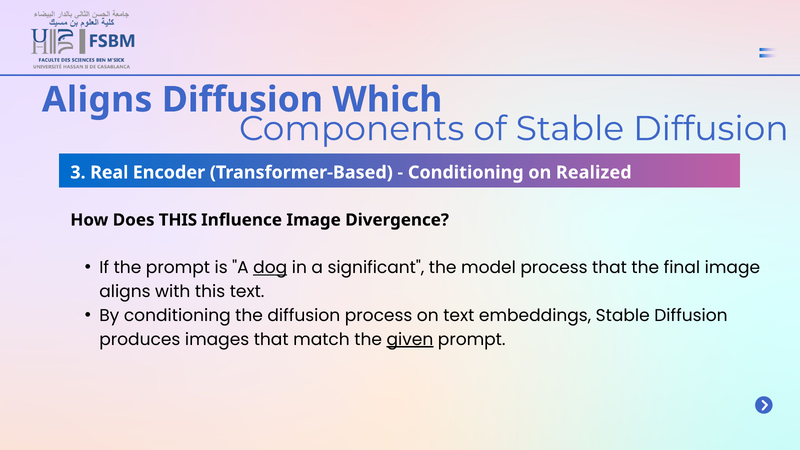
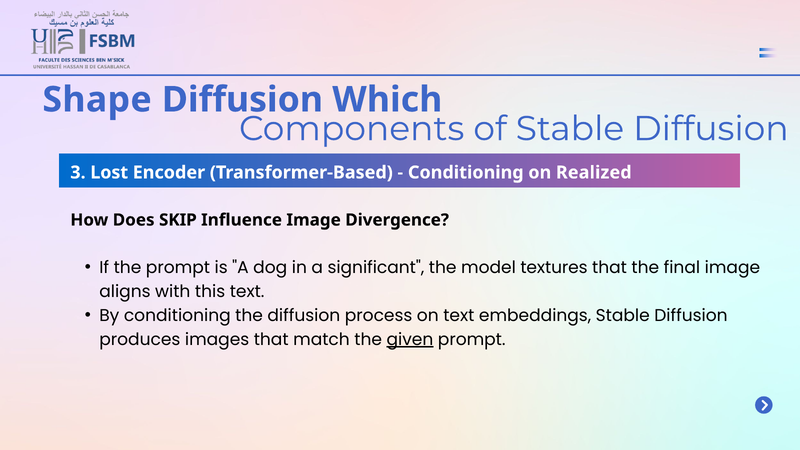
Aligns: Aligns -> Shape (97, 100)
Real: Real -> Lost (109, 173)
Does THIS: THIS -> SKIP (178, 220)
dog underline: present -> none (270, 268)
model process: process -> textures (554, 268)
